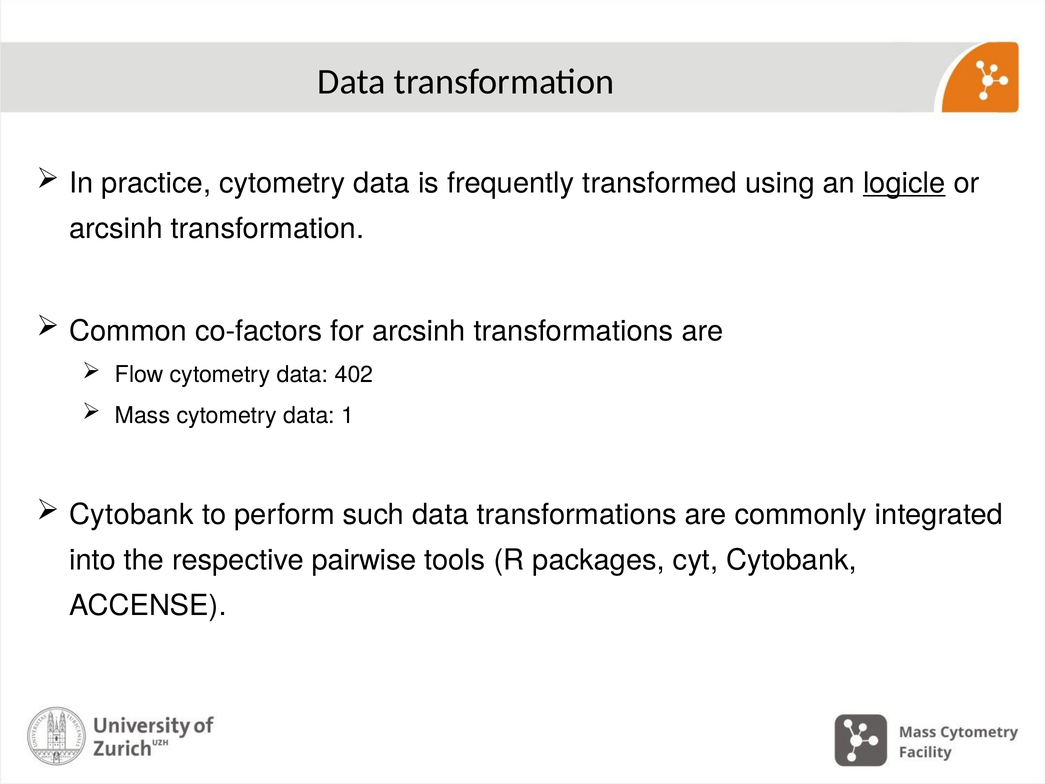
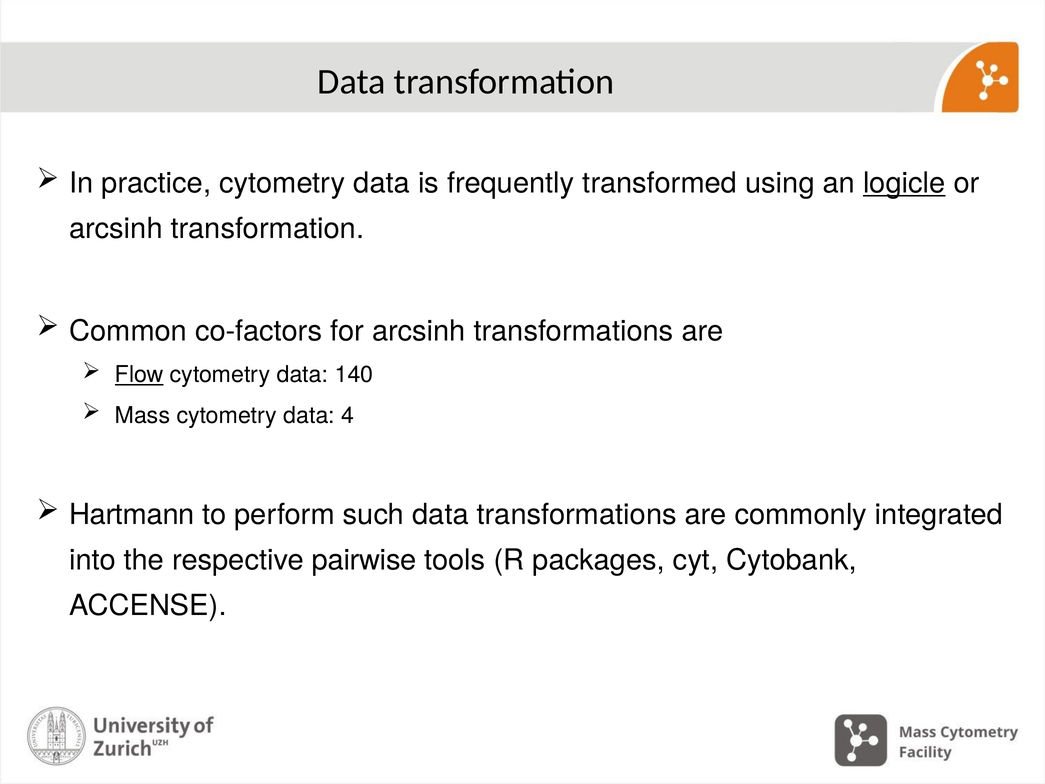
Flow underline: none -> present (139, 375)
402: 402 -> 140 (354, 375)
1: 1 -> 4 (348, 415)
Cytobank: Cytobank -> Hartmann (132, 515)
